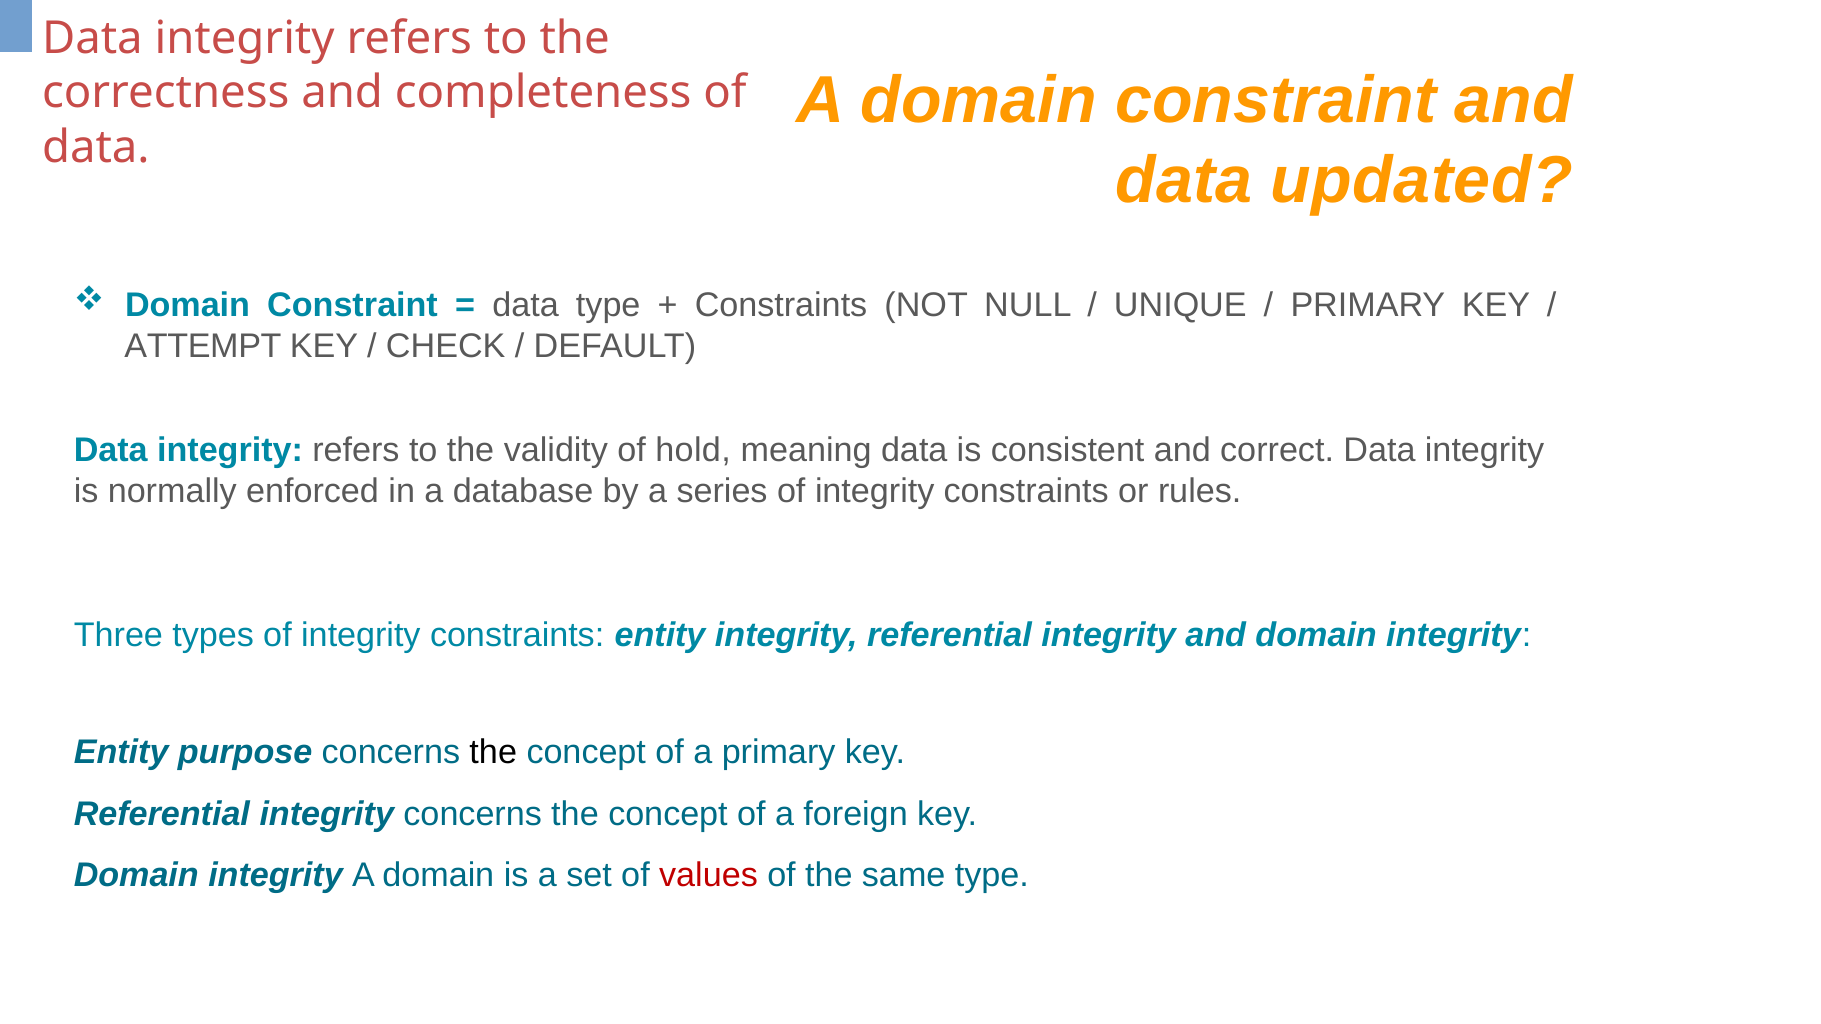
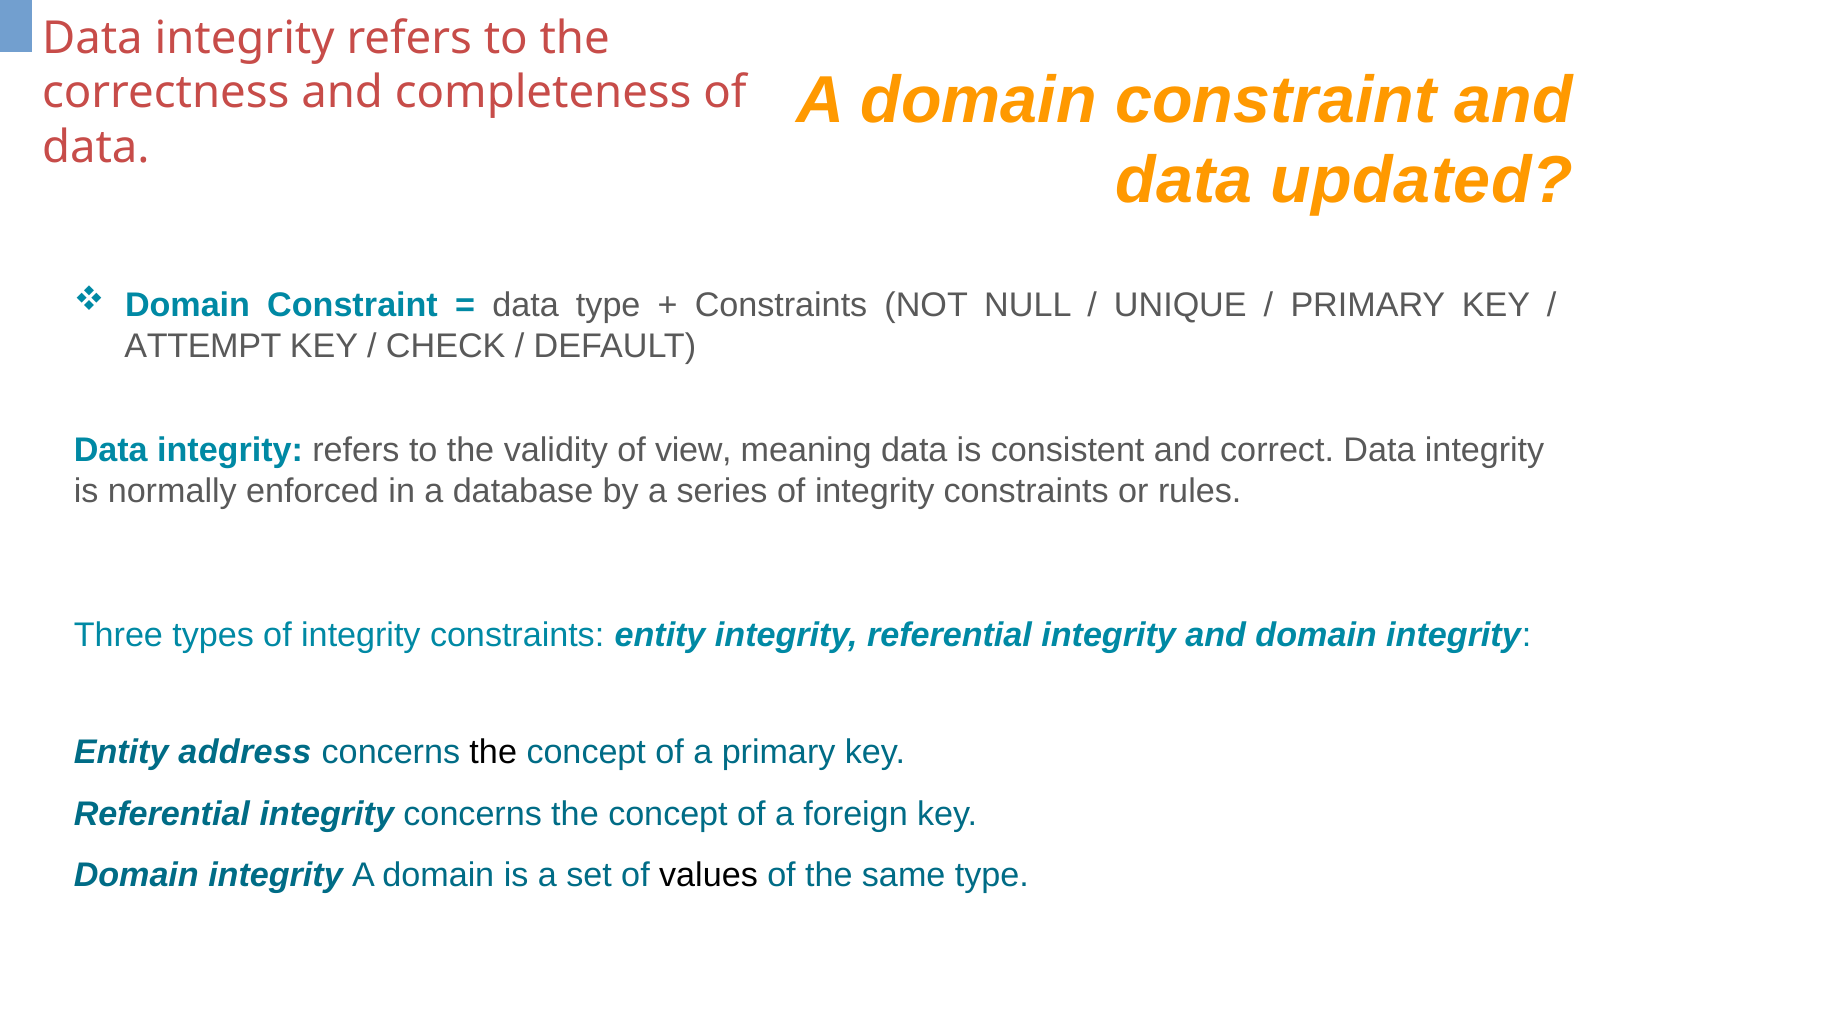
hold: hold -> view (693, 451)
purpose: purpose -> address (245, 753)
values colour: red -> black (708, 876)
